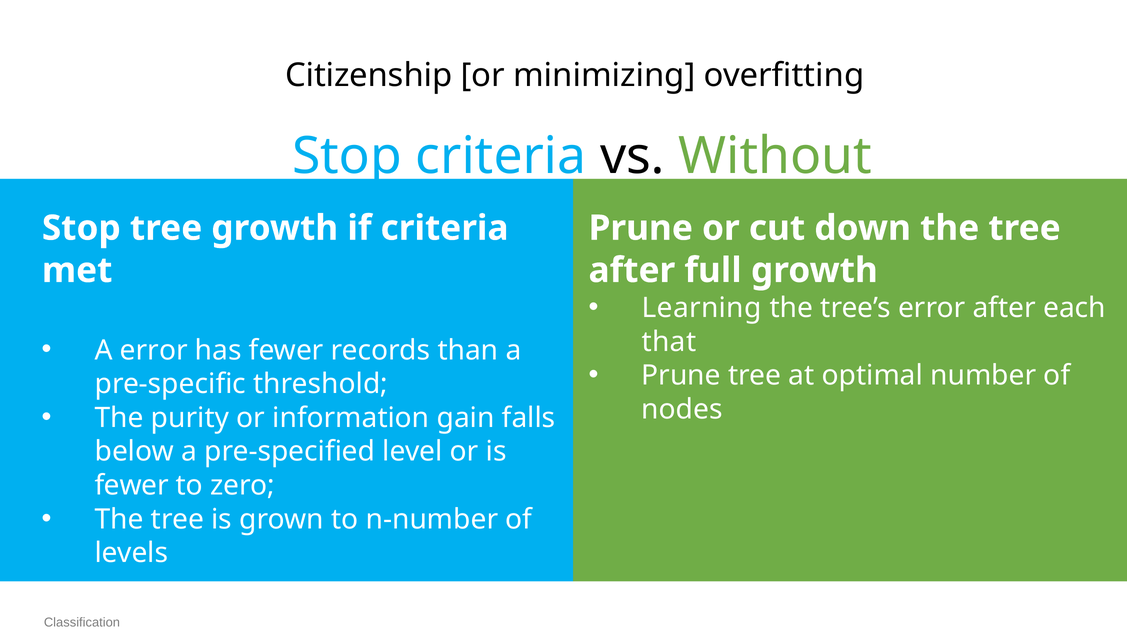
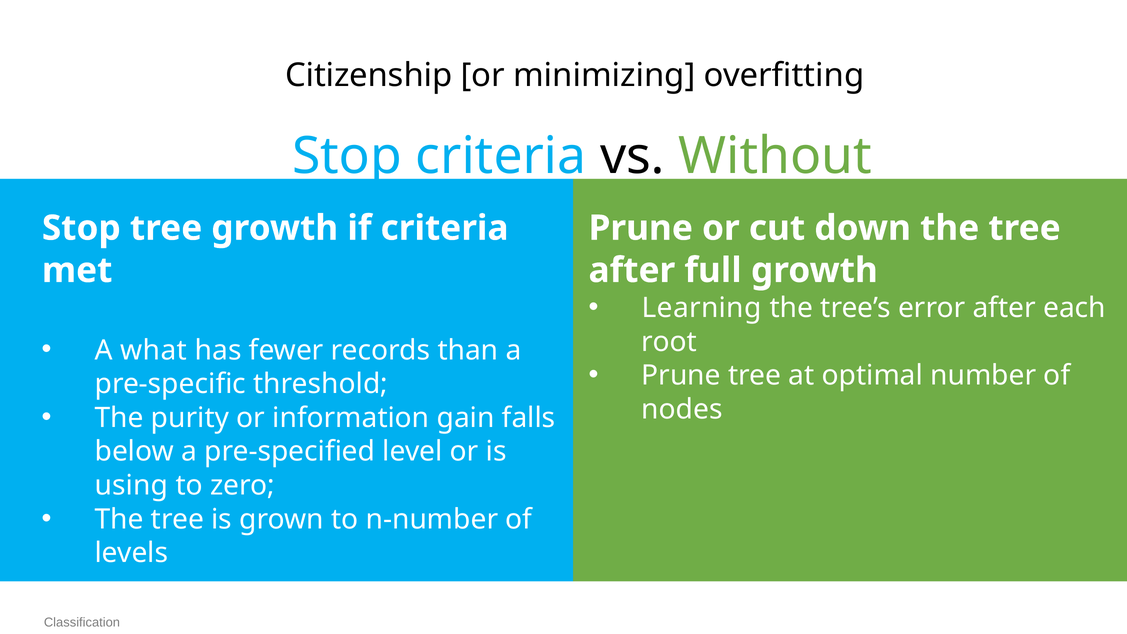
that: that -> root (669, 342)
A error: error -> what (154, 350)
fewer: fewer -> using (131, 485)
